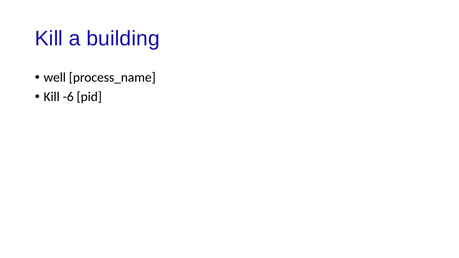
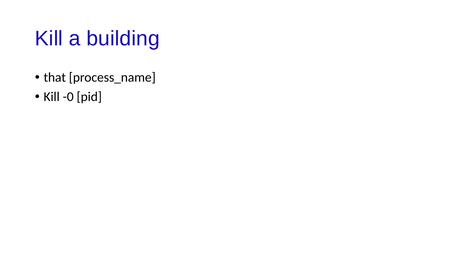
well: well -> that (55, 78)
-6: -6 -> -0 (68, 97)
